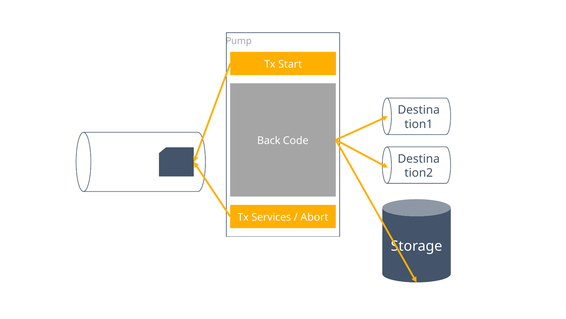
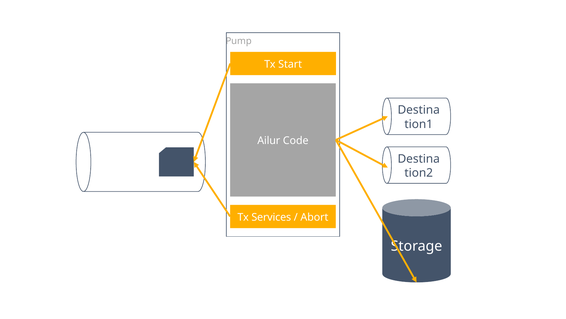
Back: Back -> Ailur (269, 140)
